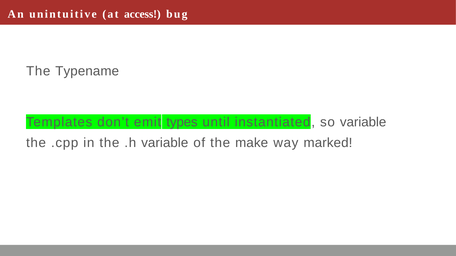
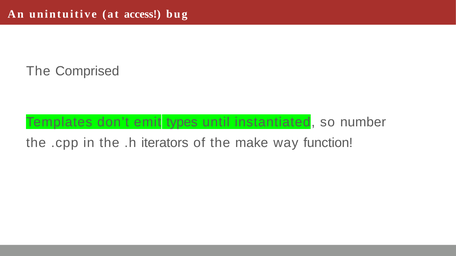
Typename: Typename -> Comprised (87, 71)
so variable: variable -> number (363, 122)
.h variable: variable -> iterators (165, 143)
marked: marked -> function (328, 143)
